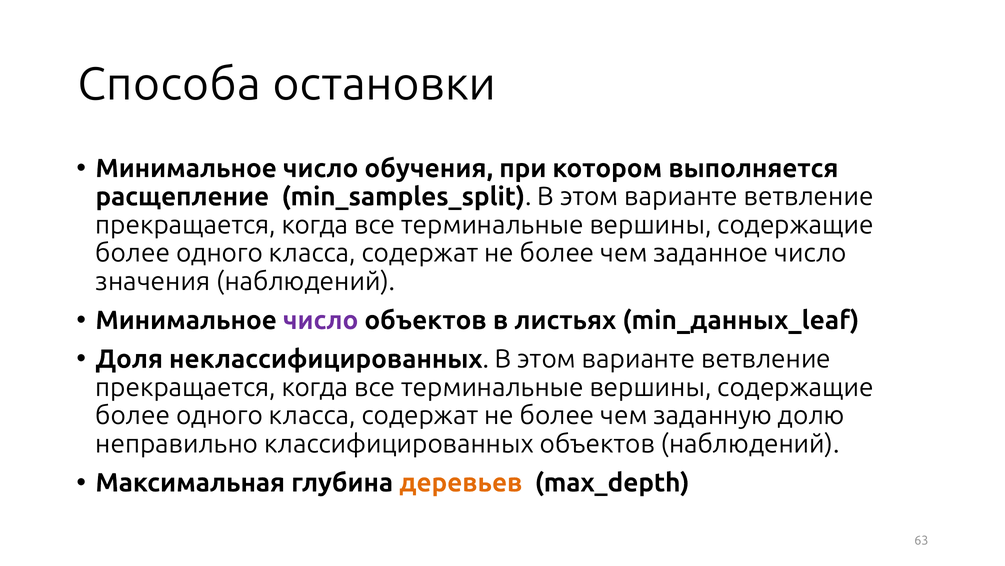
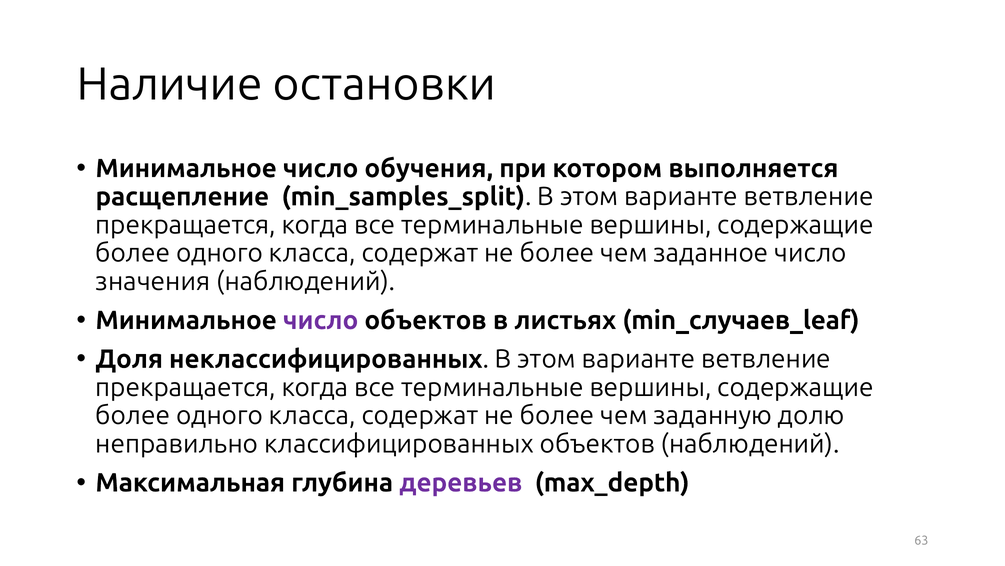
Способа: Способа -> Наличие (170, 84)
min_данных_leaf: min_данных_leaf -> min_случаев_leaf (741, 320)
деревьев colour: orange -> purple (461, 482)
